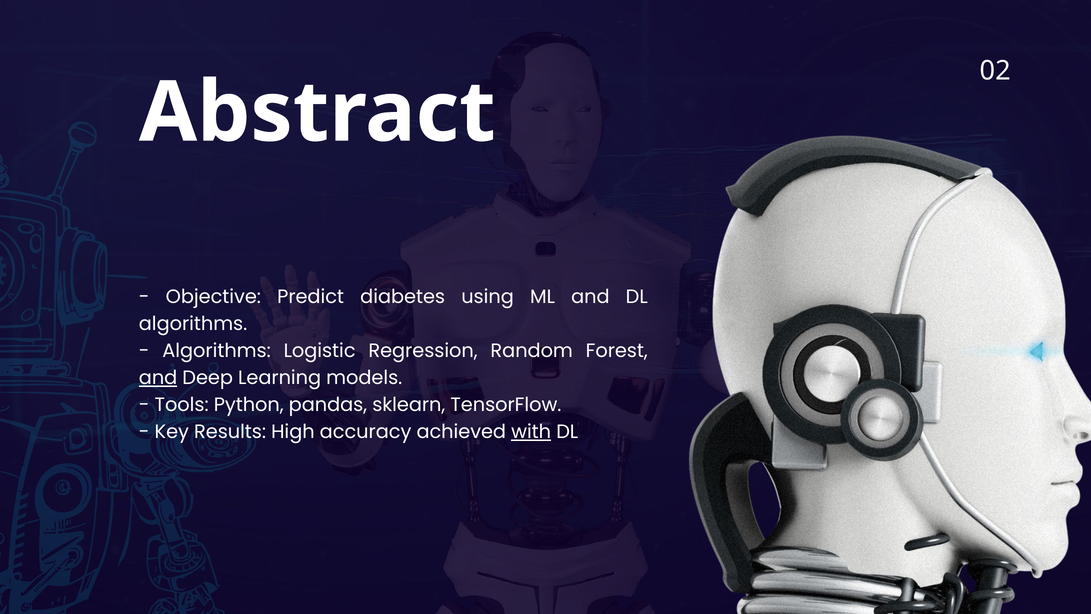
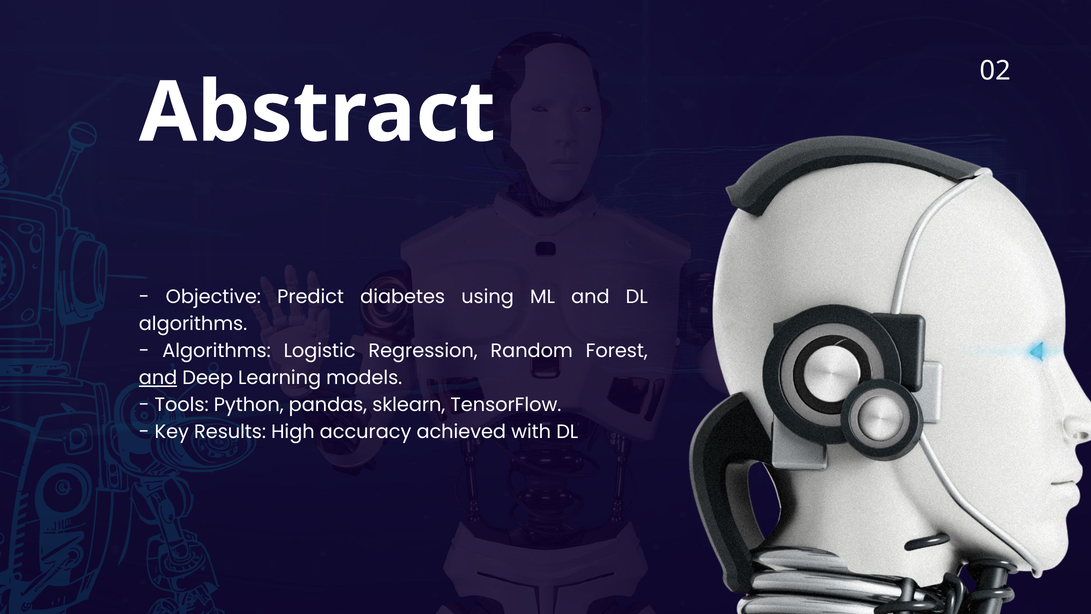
with underline: present -> none (531, 432)
